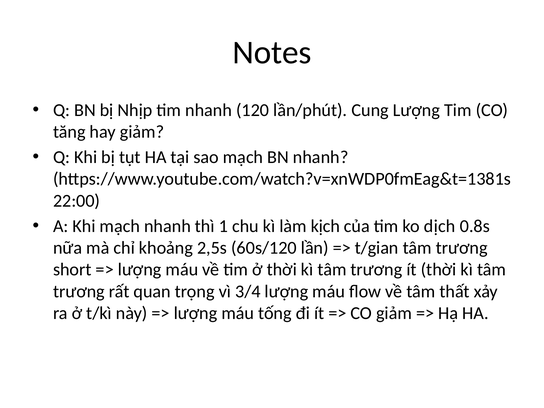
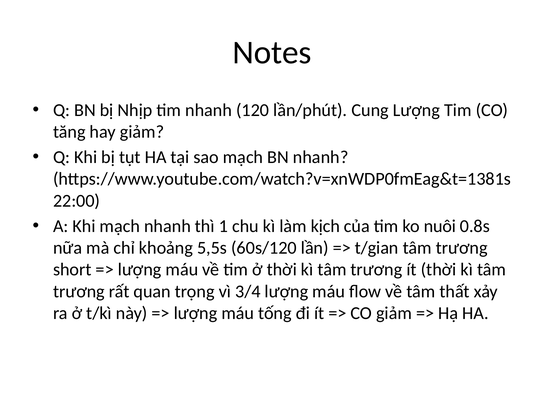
dịch: dịch -> nuôi (440, 226)
2,5s: 2,5s -> 5,5s (212, 248)
